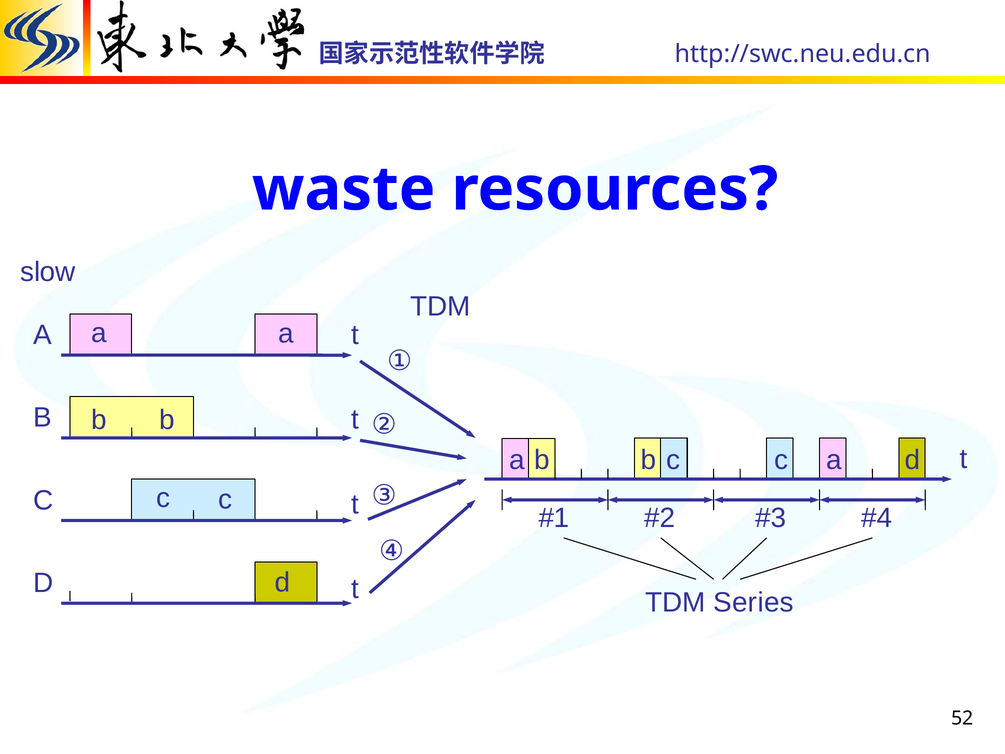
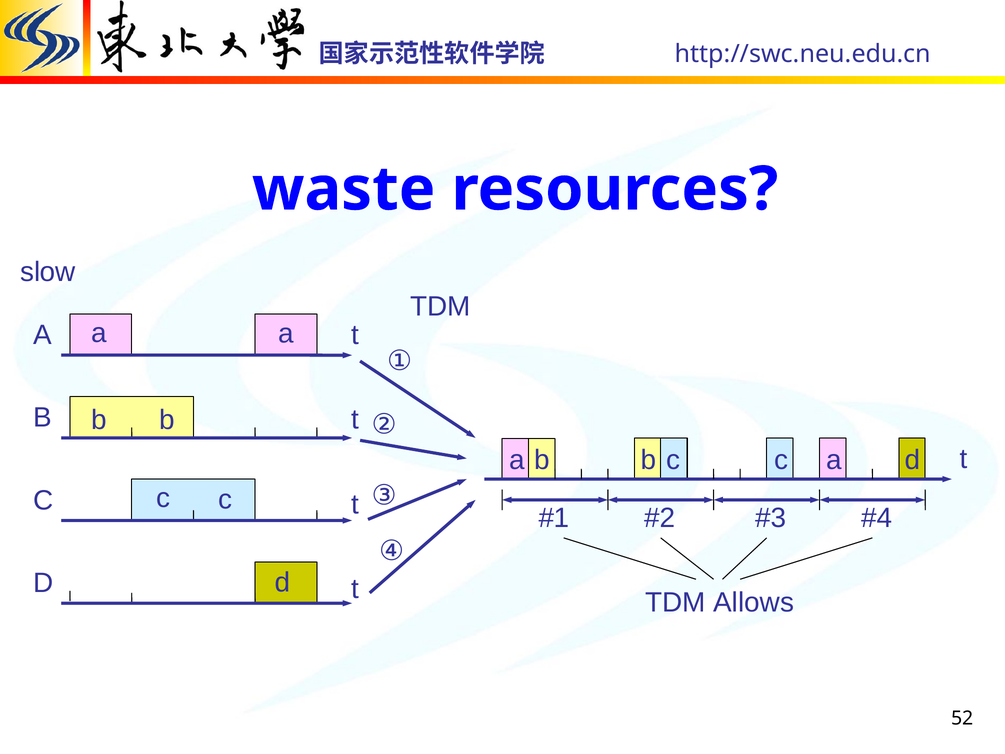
Series: Series -> Allows (754, 603)
